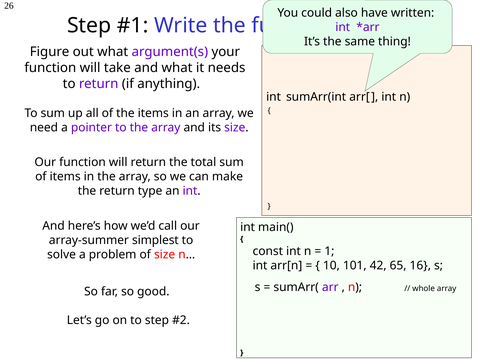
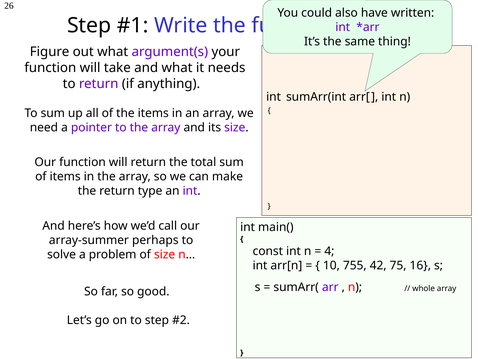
simplest: simplest -> perhaps (155, 240)
1: 1 -> 4 (329, 251)
101: 101 -> 755 (355, 265)
65: 65 -> 75 (398, 265)
